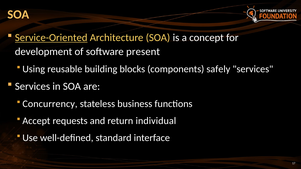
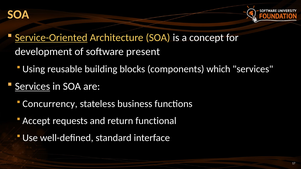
safely: safely -> which (218, 69)
Services underline: none -> present (32, 87)
individual: individual -> functional (156, 121)
